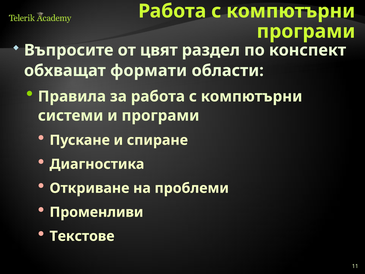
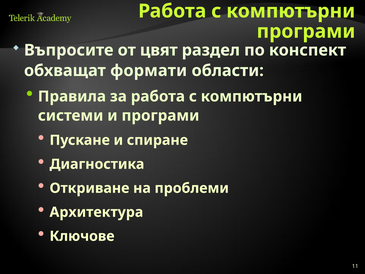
Променливи: Променливи -> Архитектура (96, 212)
Текстове: Текстове -> Ключове (82, 236)
